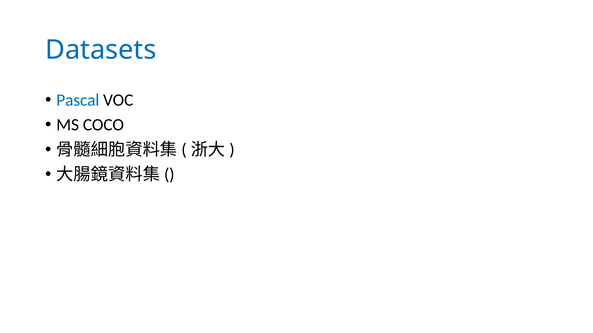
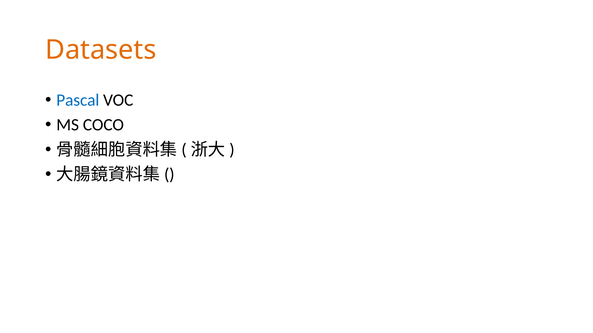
Datasets colour: blue -> orange (101, 50)
